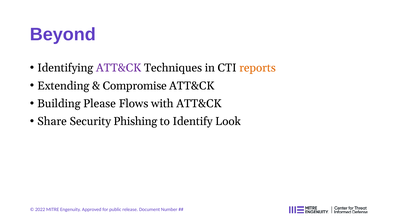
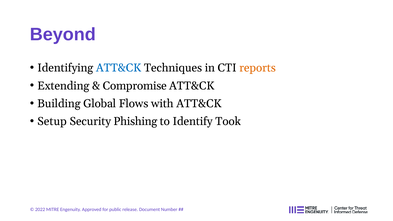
ATT&CK colour: purple -> blue (119, 68)
Please: Please -> Global (100, 104)
Share: Share -> Setup (52, 121)
Look: Look -> Took (228, 121)
